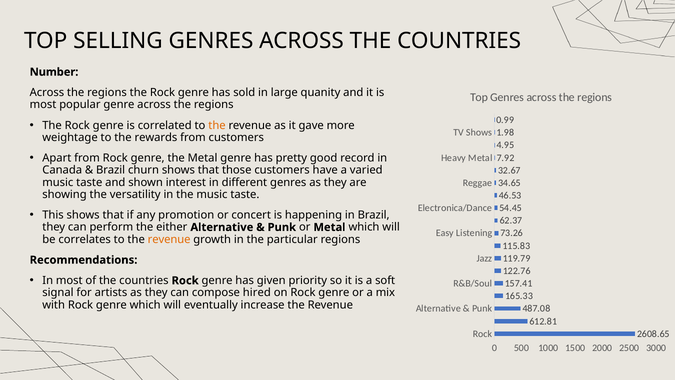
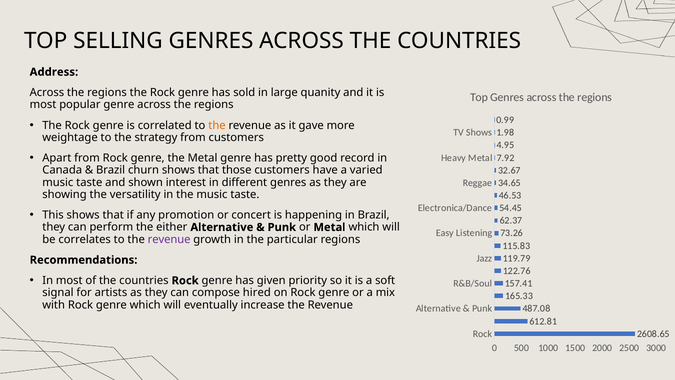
Number: Number -> Address (54, 72)
rewards: rewards -> strategy (156, 137)
revenue colour: orange -> purple (169, 239)
